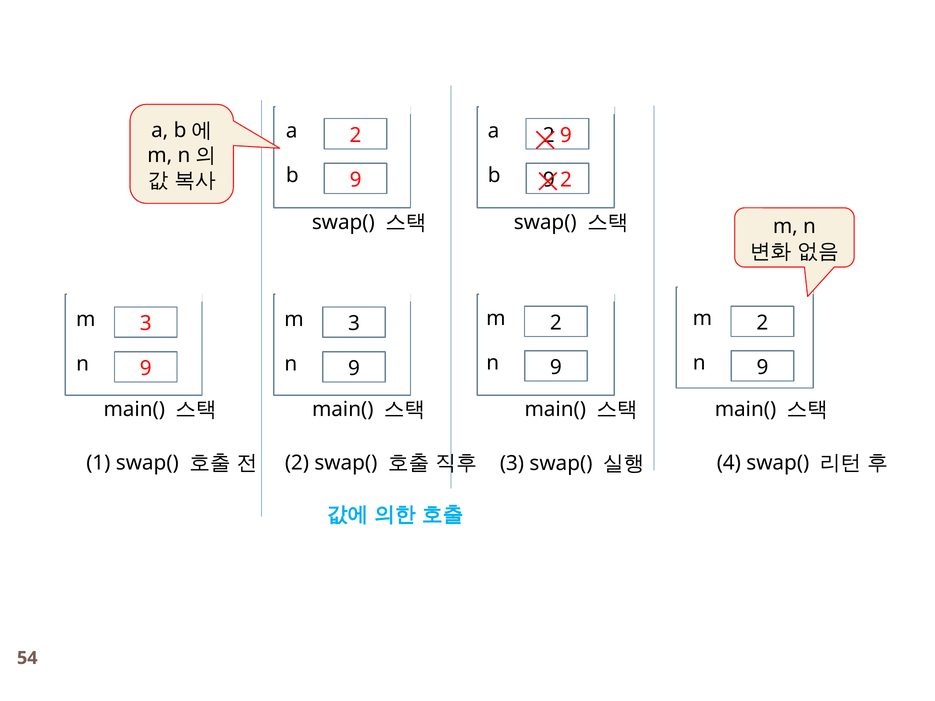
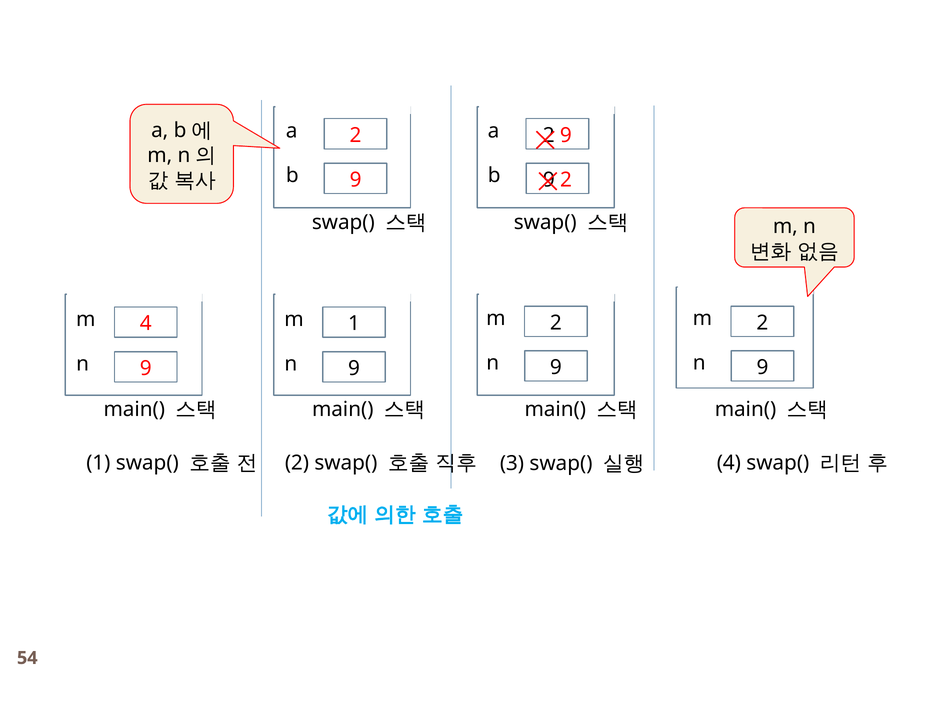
3: 3 -> 4 (146, 324)
3: 3 -> 1 (354, 324)
